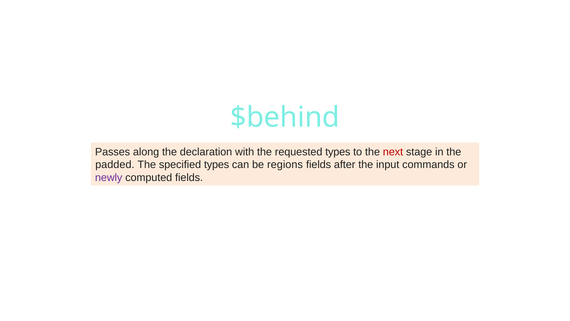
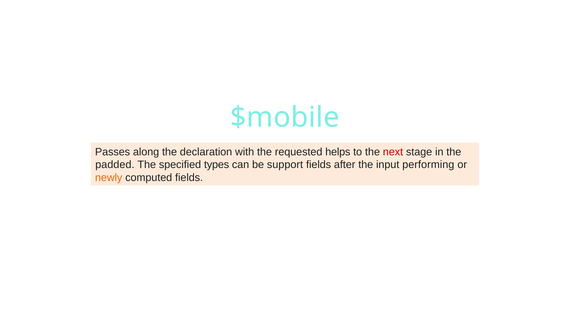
$behind: $behind -> $mobile (285, 117)
requested types: types -> helps (338, 152)
regions: regions -> support (285, 165)
commands: commands -> performing (428, 165)
newly colour: purple -> orange (109, 177)
